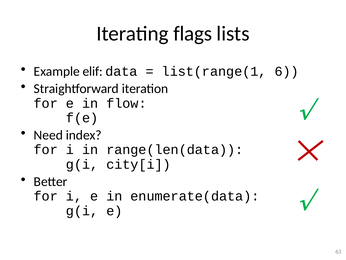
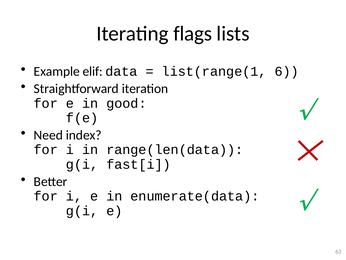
flow: flow -> good (126, 103)
city[i: city[i -> fast[i (139, 164)
